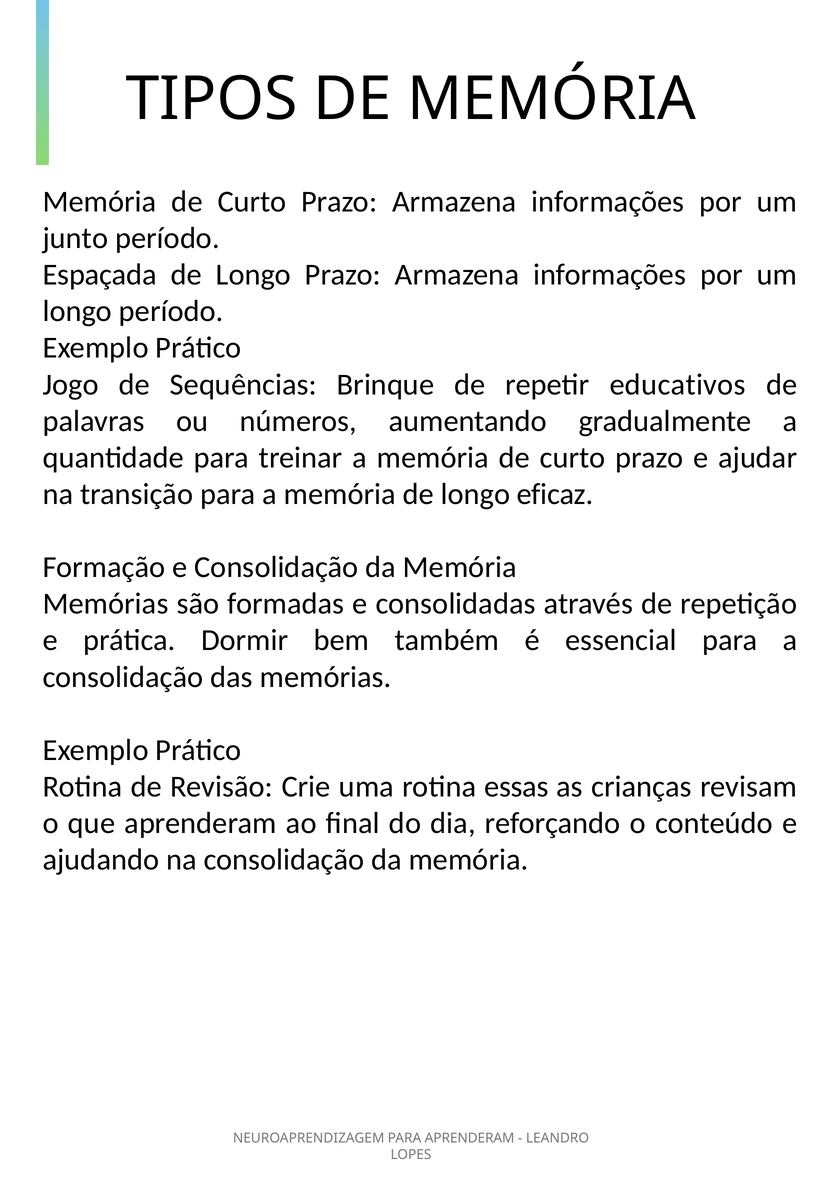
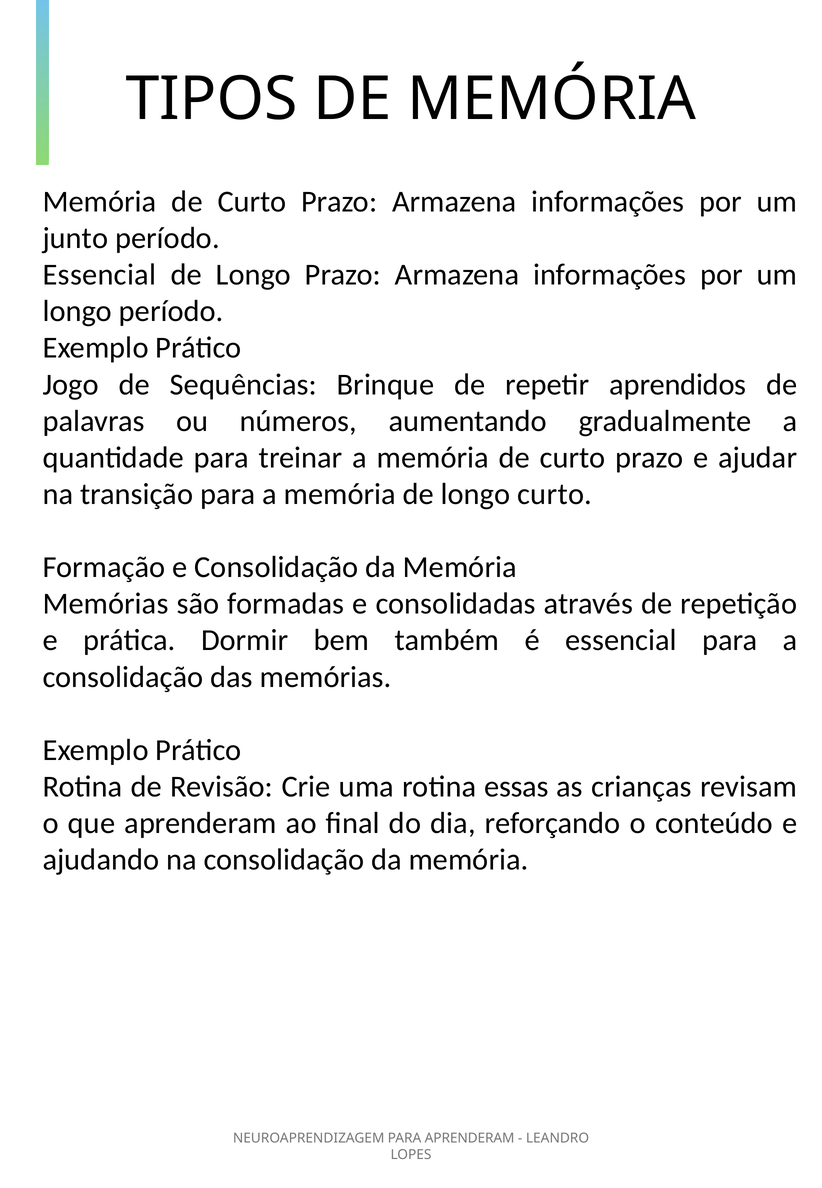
Espaçada: Espaçada -> Essencial (99, 275)
educativos: educativos -> aprendidos (678, 384)
longo eficaz: eficaz -> curto (555, 494)
